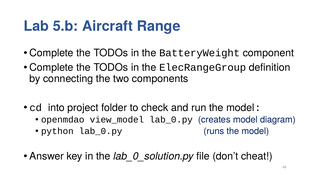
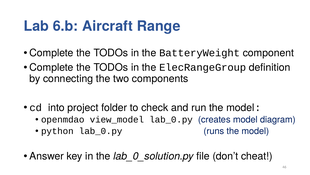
5.b: 5.b -> 6.b (65, 26)
